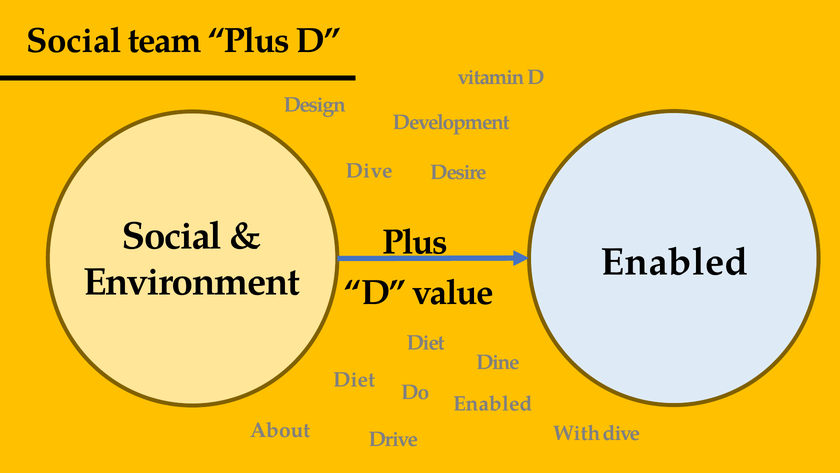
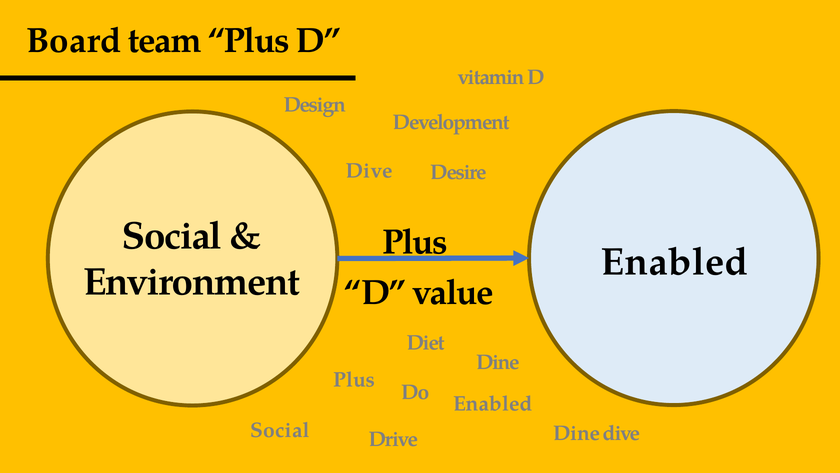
Social: Social -> Board (74, 41)
Diet: Diet -> Plus (354, 380)
About: About -> Social (280, 430)
With: With -> Dine (577, 433)
